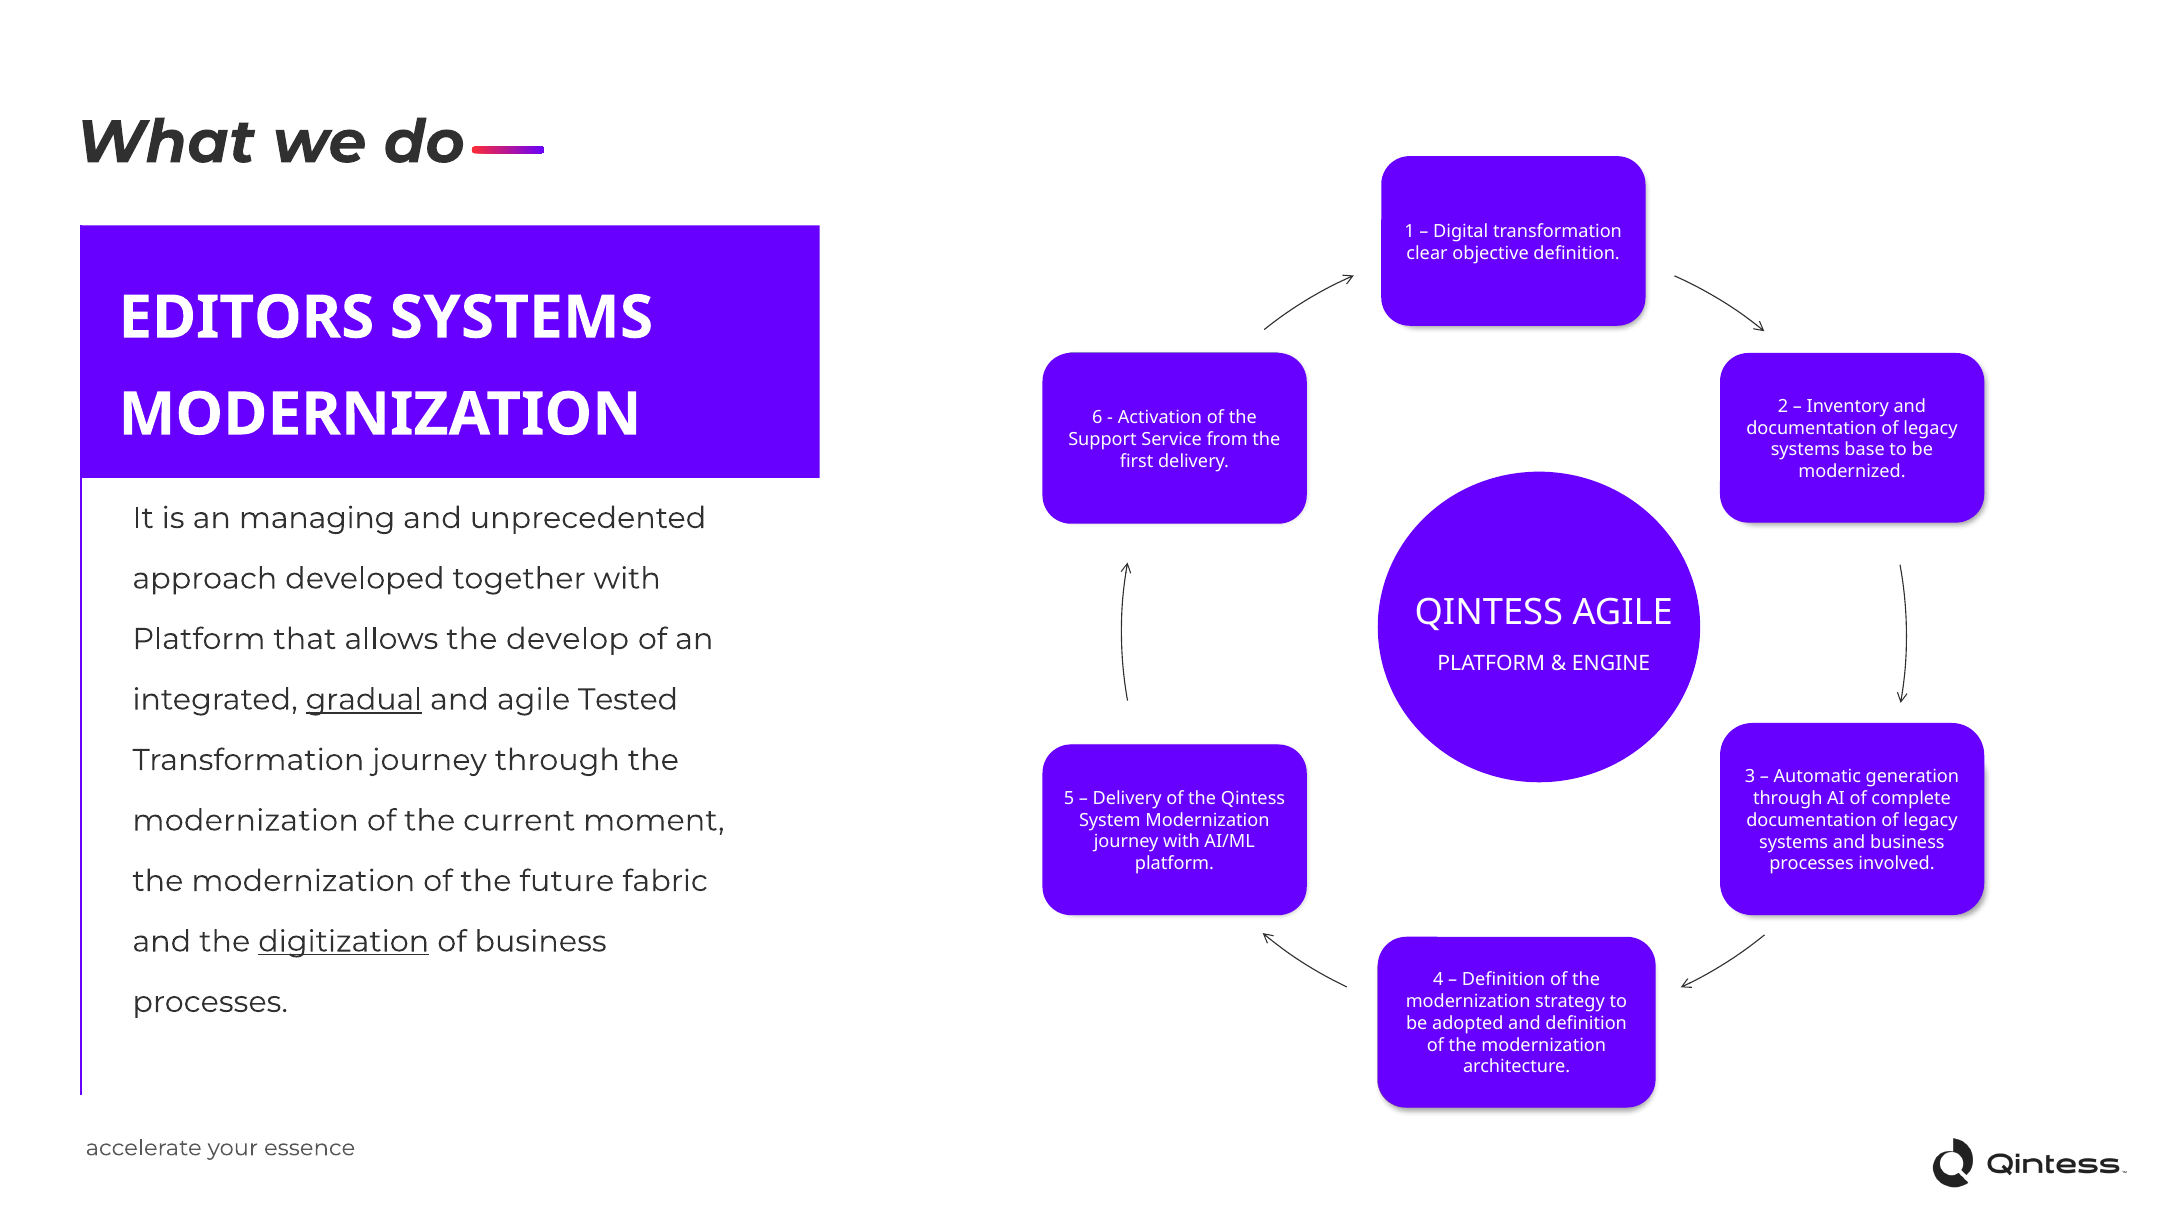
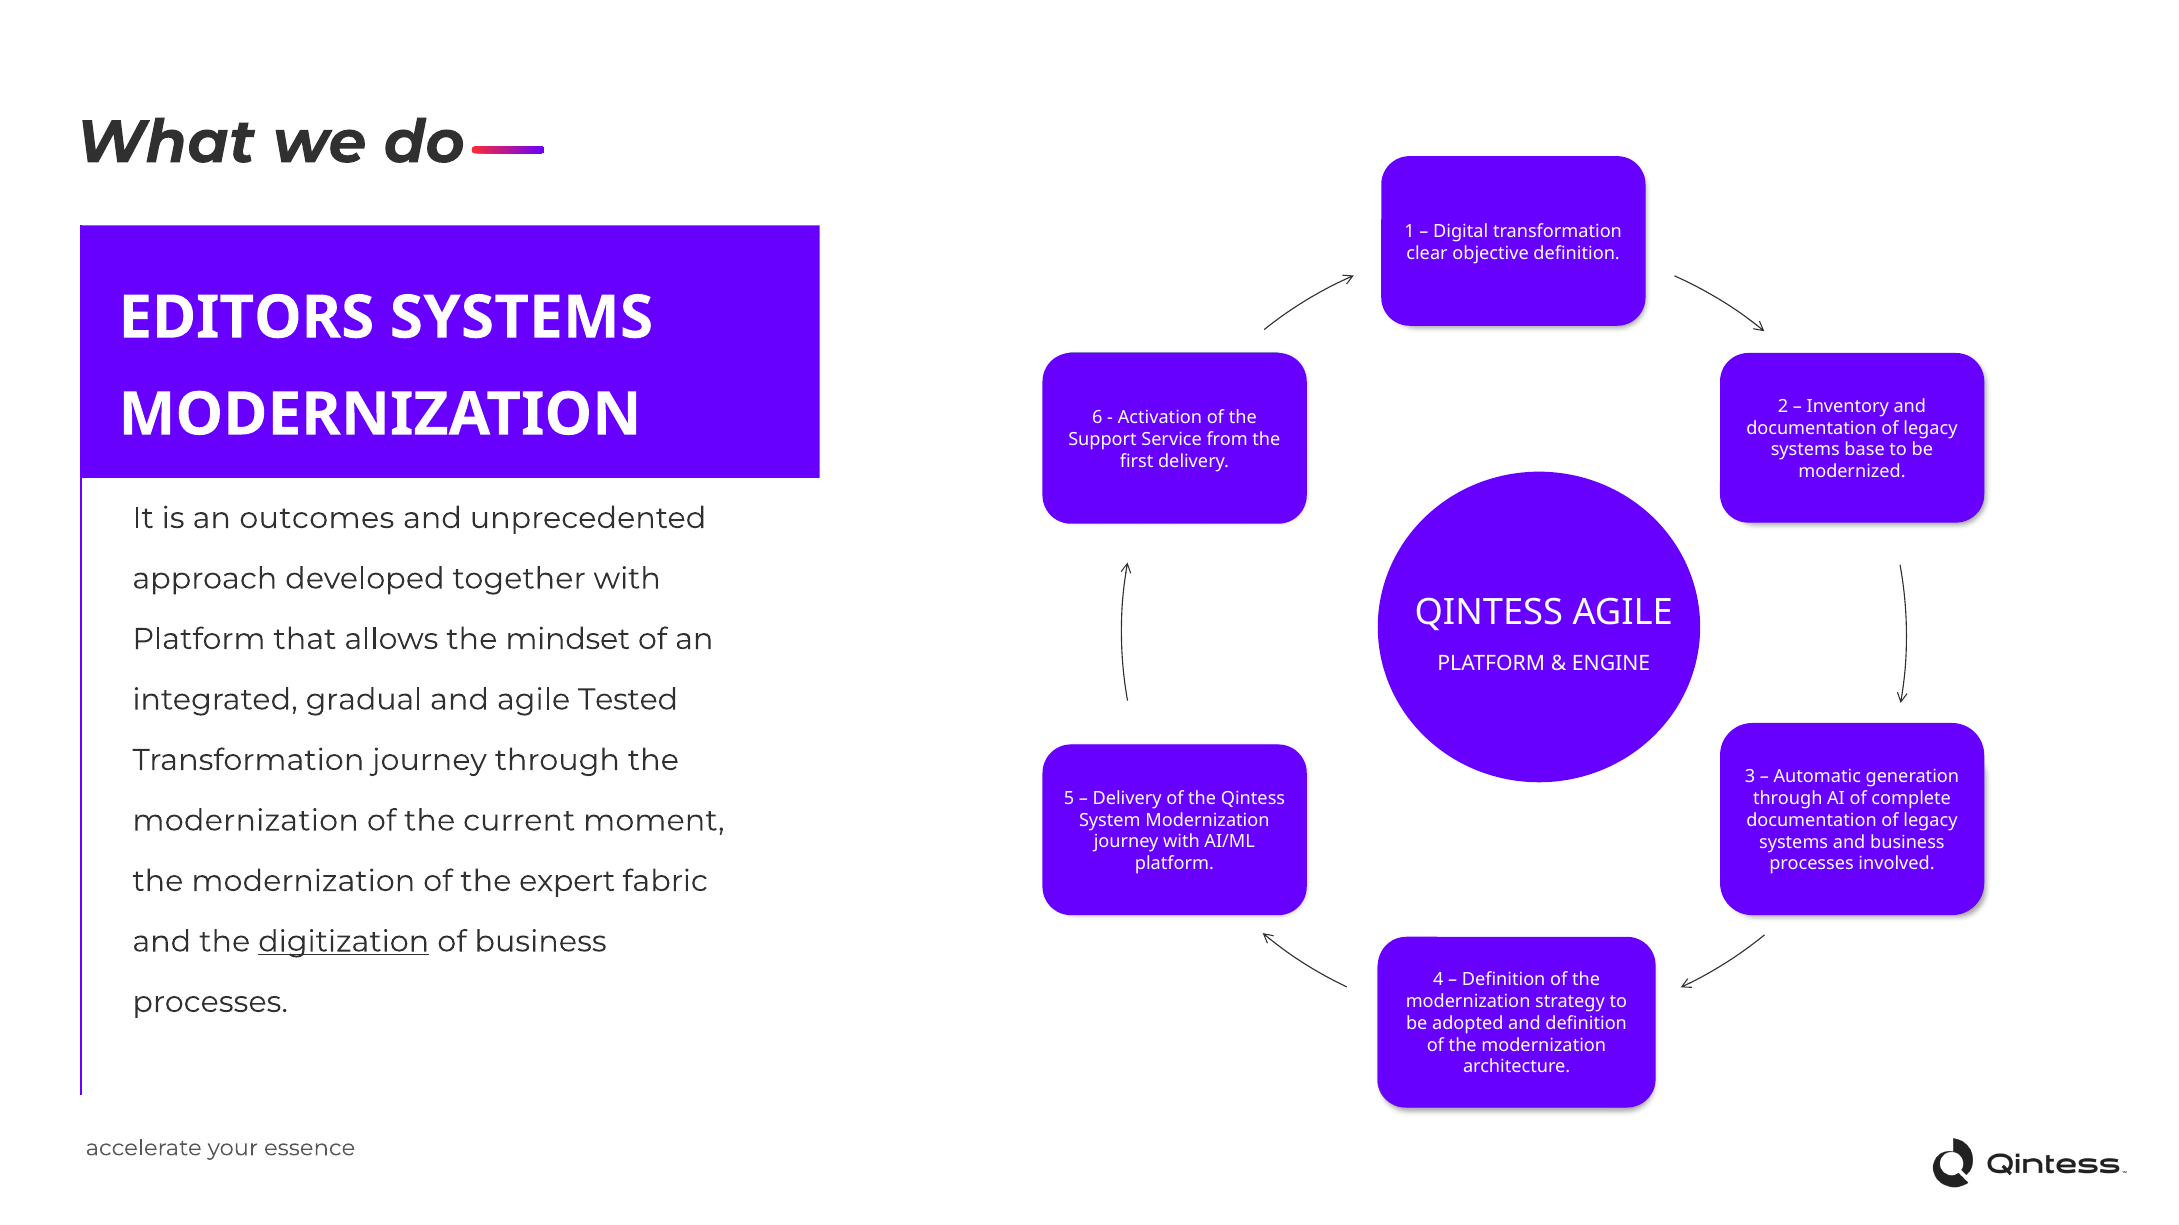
managing: managing -> outcomes (317, 518)
develop: develop -> mindset (568, 639)
gradual underline: present -> none (364, 700)
future: future -> expert (567, 882)
